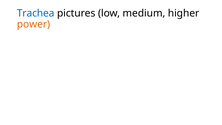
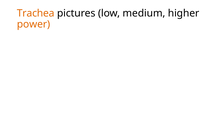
Trachea colour: blue -> orange (36, 13)
